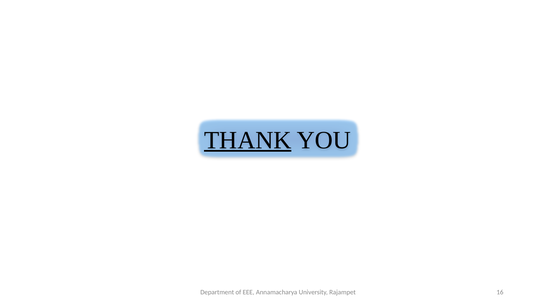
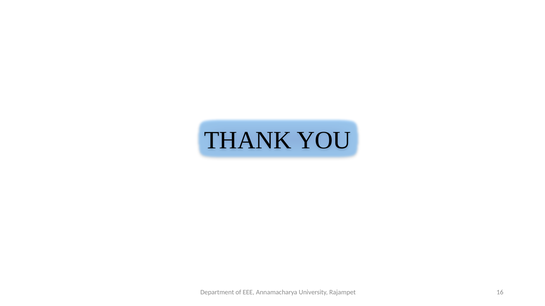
THANK underline: present -> none (248, 140)
